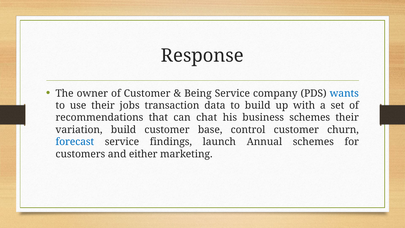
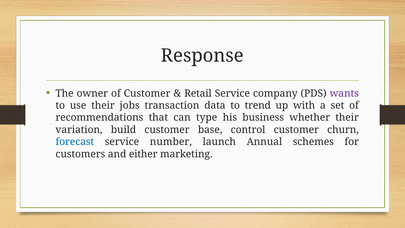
Being: Being -> Retail (198, 93)
wants colour: blue -> purple (344, 93)
to build: build -> trend (258, 105)
chat: chat -> type (207, 118)
business schemes: schemes -> whether (310, 118)
findings: findings -> number (171, 142)
